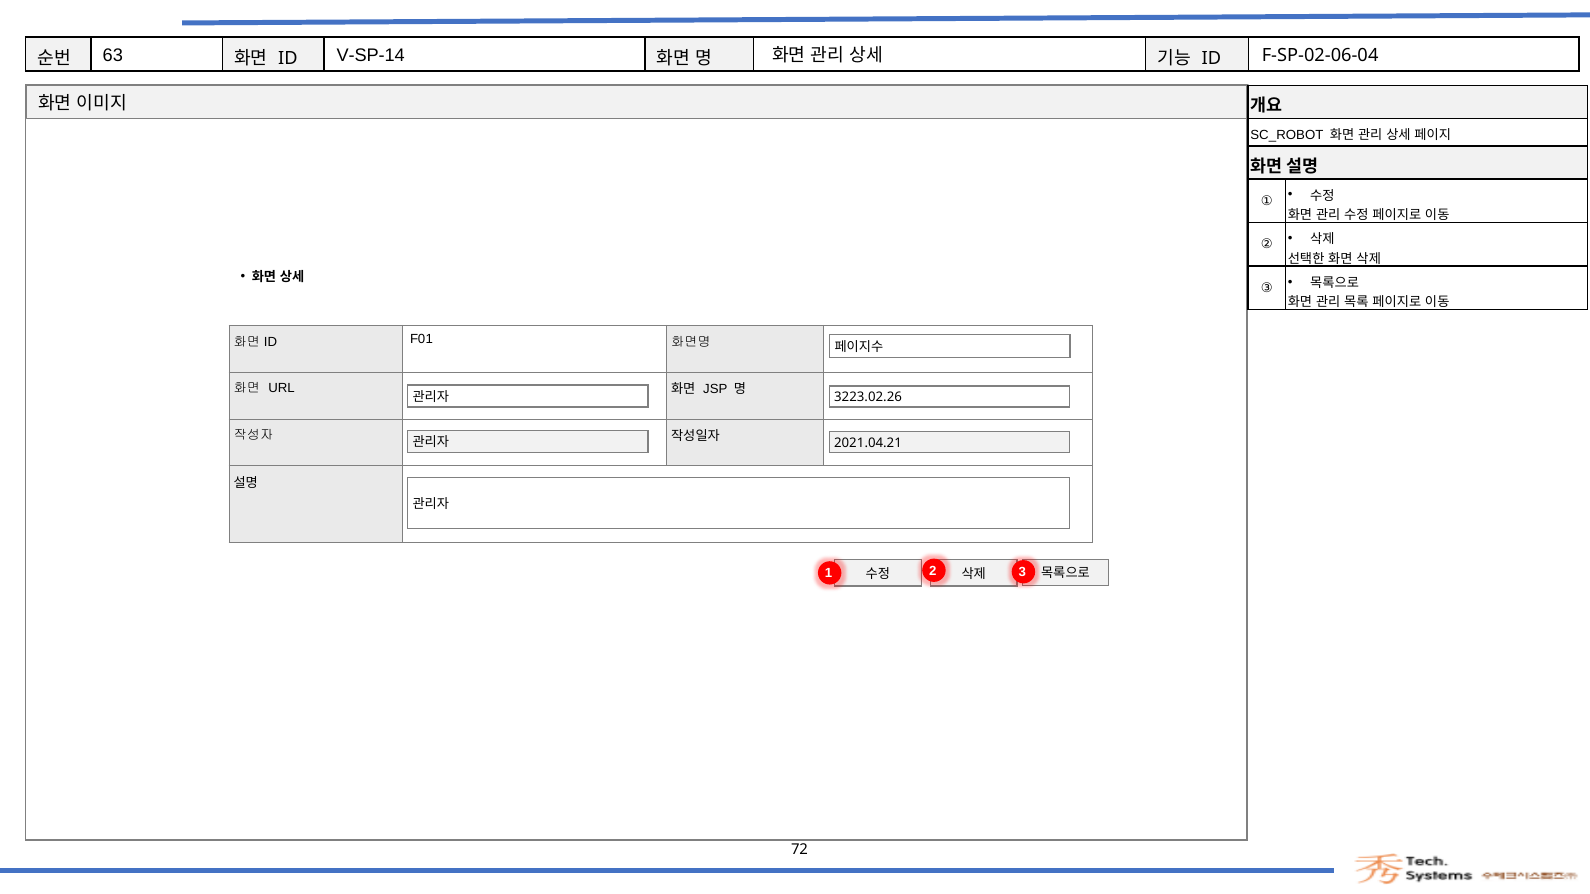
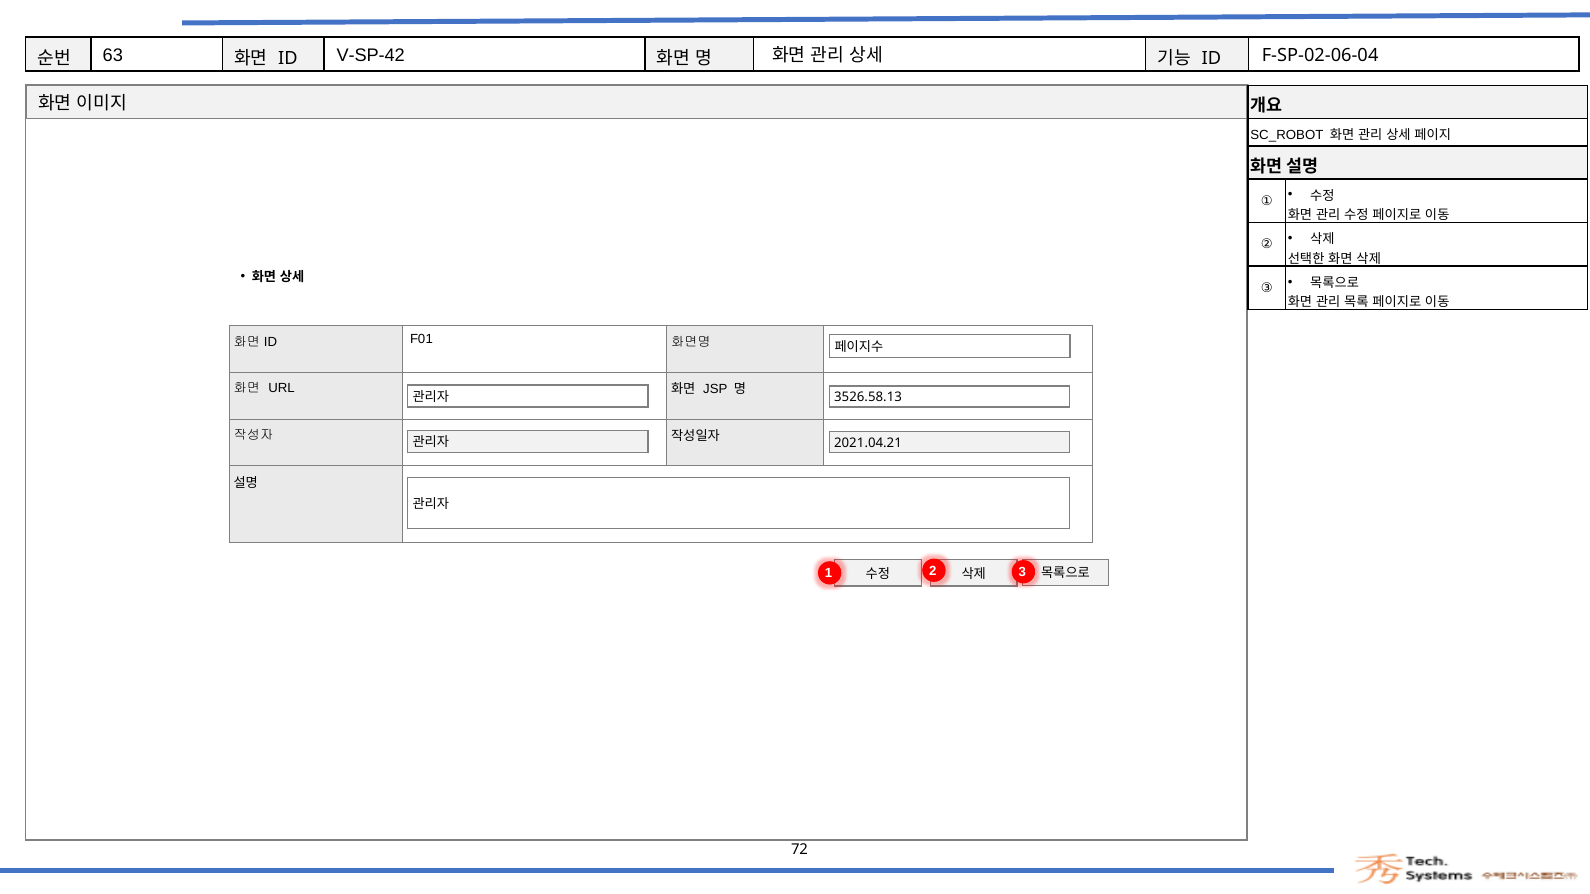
V-SP-14: V-SP-14 -> V-SP-42 (371, 56)
3223.02.26: 3223.02.26 -> 3526.58.13 (868, 398)
